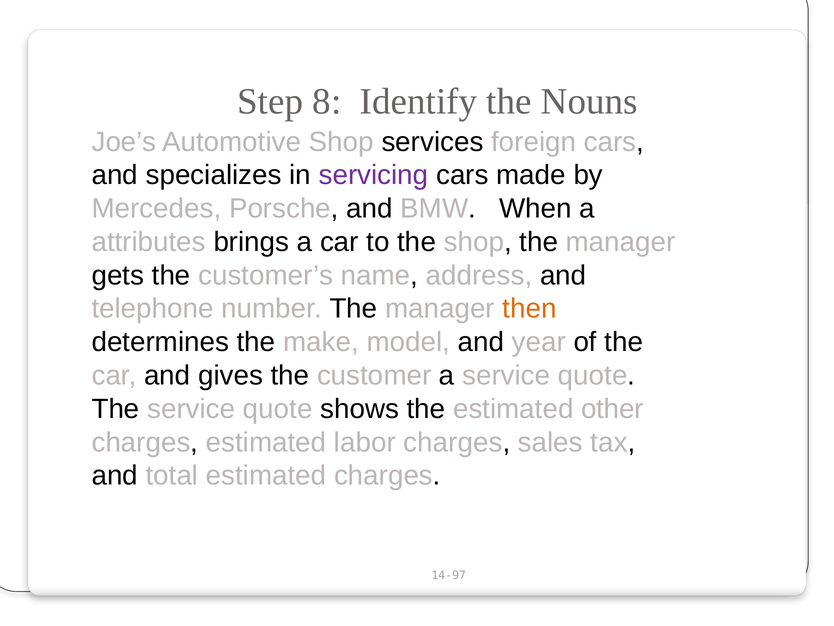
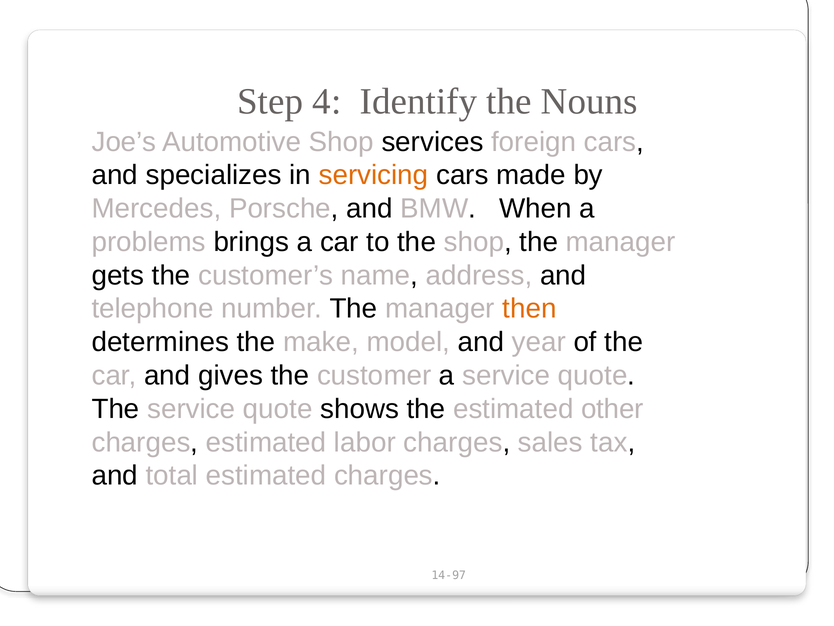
8: 8 -> 4 (327, 101)
servicing colour: purple -> orange (374, 175)
attributes: attributes -> problems (149, 242)
